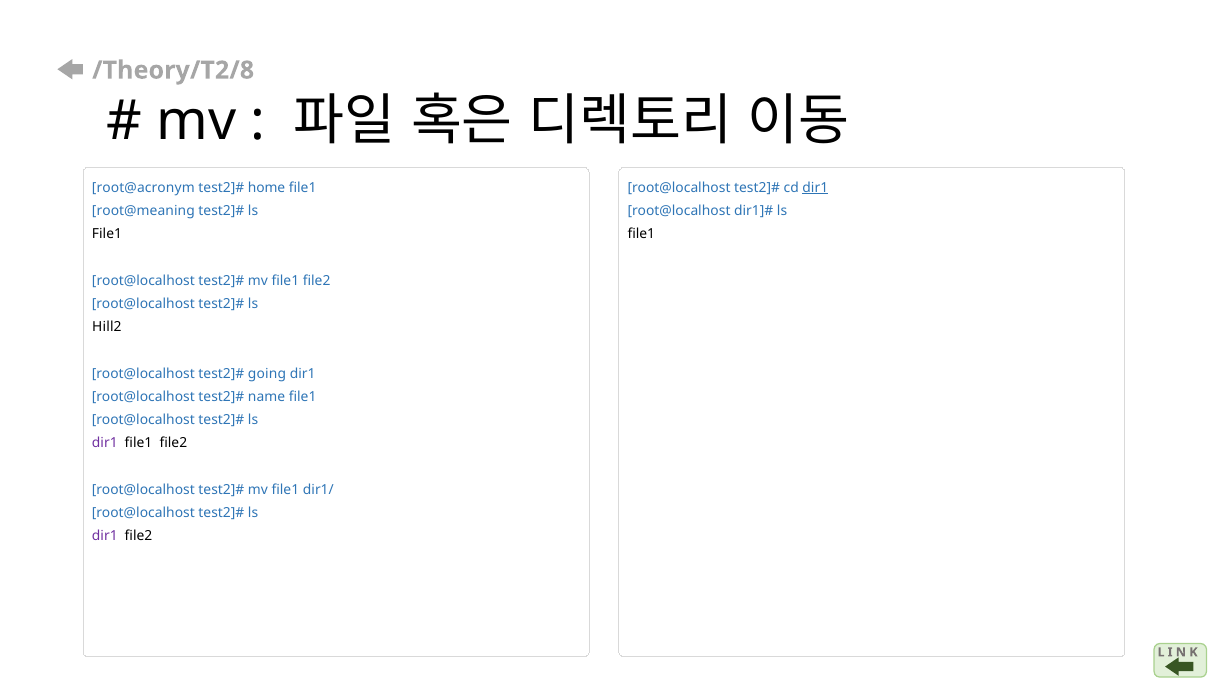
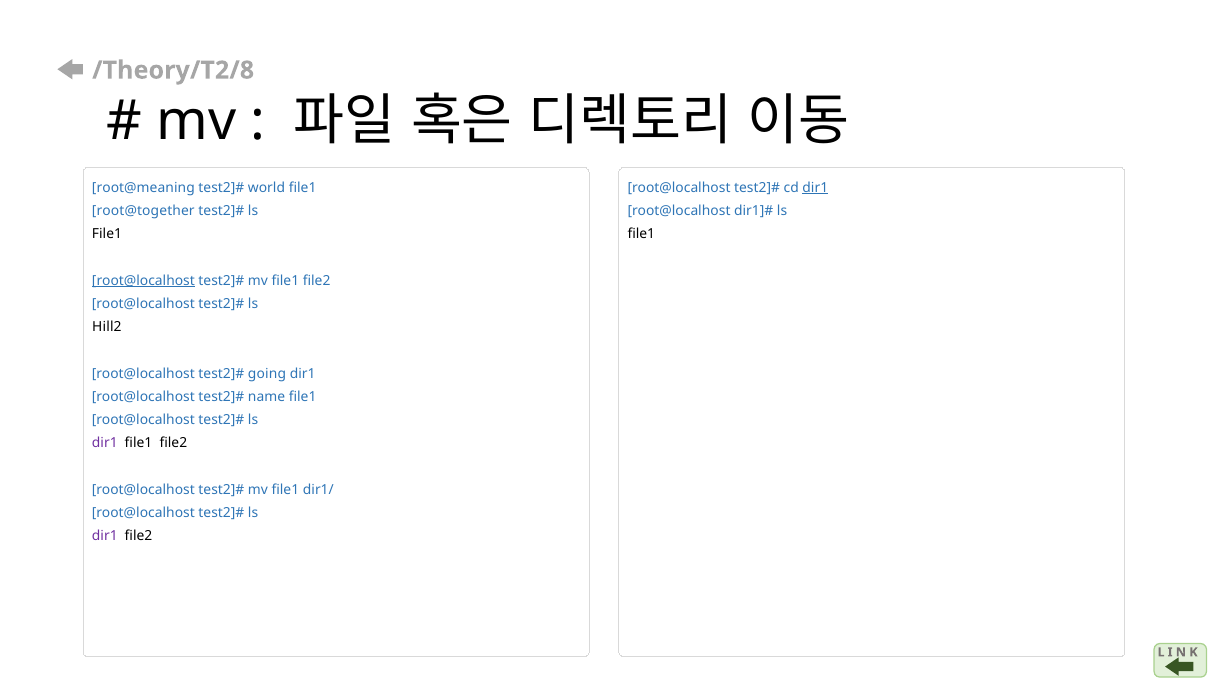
root@acronym: root@acronym -> root@meaning (143, 188)
home: home -> world (267, 188)
root@meaning: root@meaning -> root@together (143, 211)
root@localhost underline: none -> present (143, 281)
